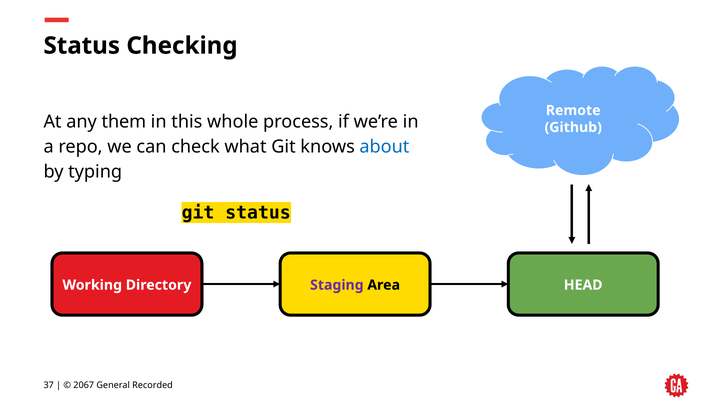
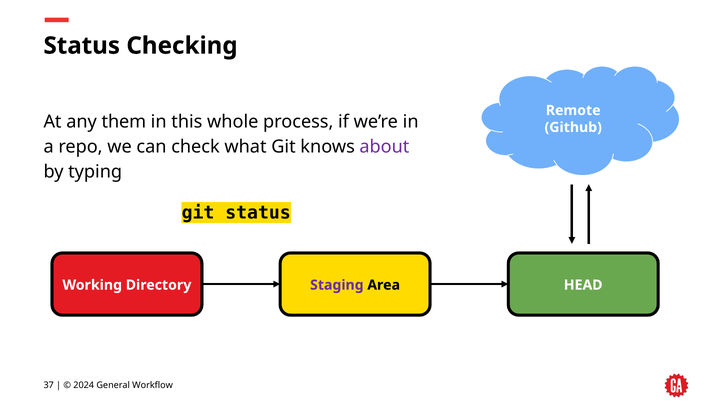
about colour: blue -> purple (384, 147)
2067: 2067 -> 2024 (84, 385)
Recorded: Recorded -> Workflow (153, 385)
